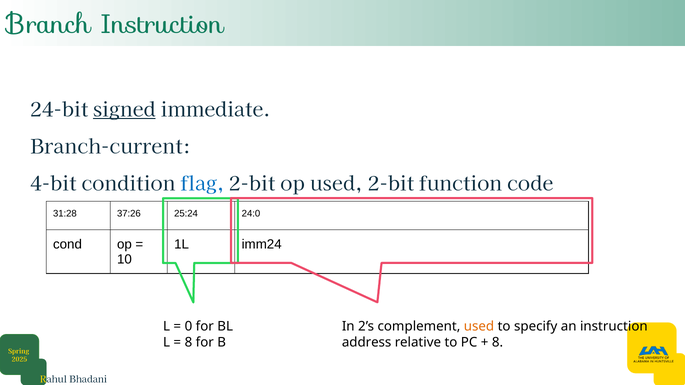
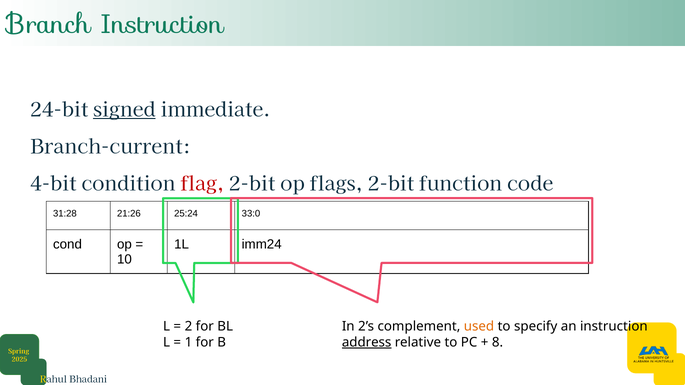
flag colour: blue -> red (202, 184)
op used: used -> flags (336, 184)
37:26: 37:26 -> 21:26 (129, 214)
24:0: 24:0 -> 33:0 (251, 214)
0: 0 -> 2 (188, 327)
8: 8 -> 1 (188, 343)
address underline: none -> present (367, 343)
